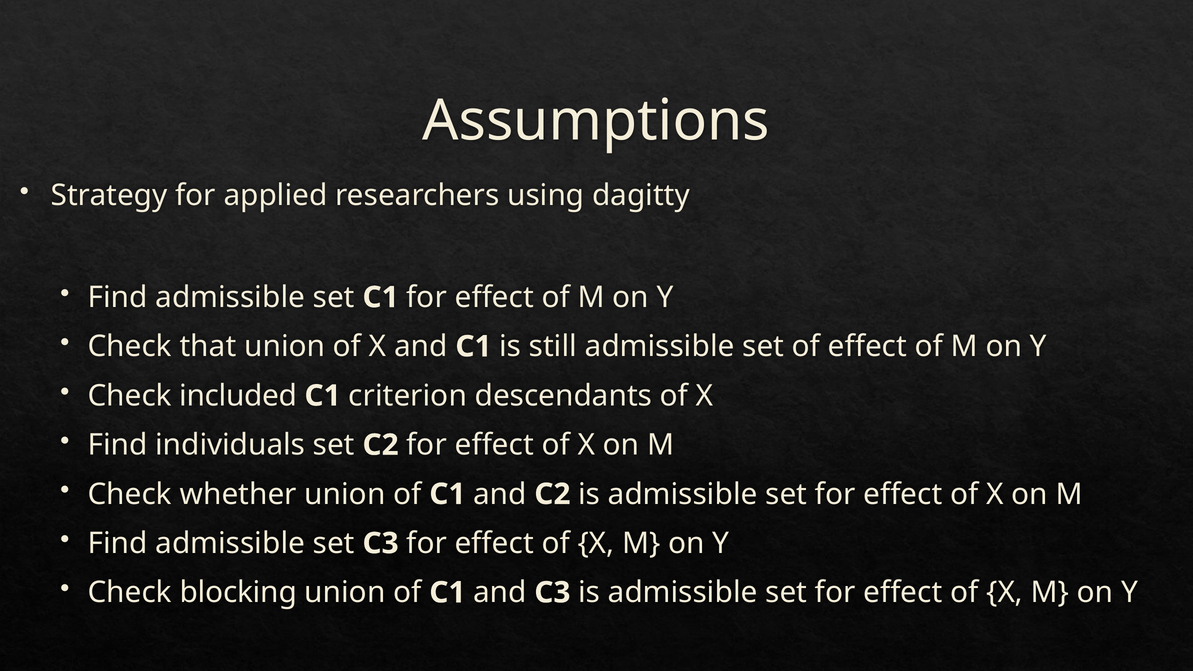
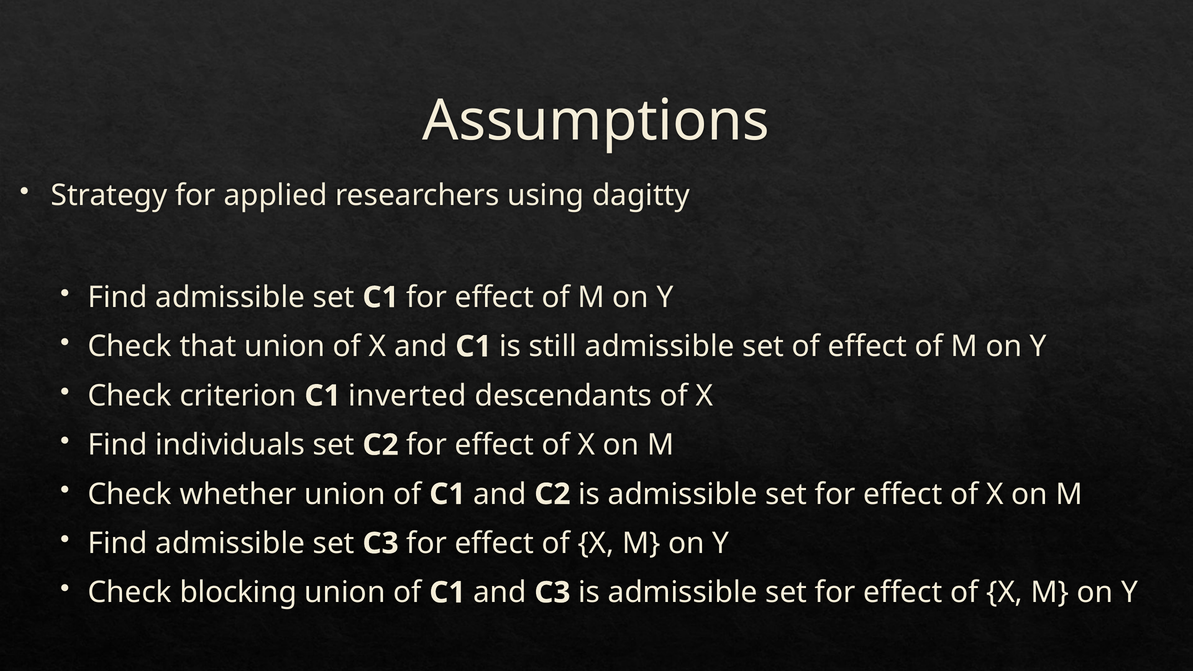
included: included -> criterion (238, 396)
criterion: criterion -> inverted (408, 396)
